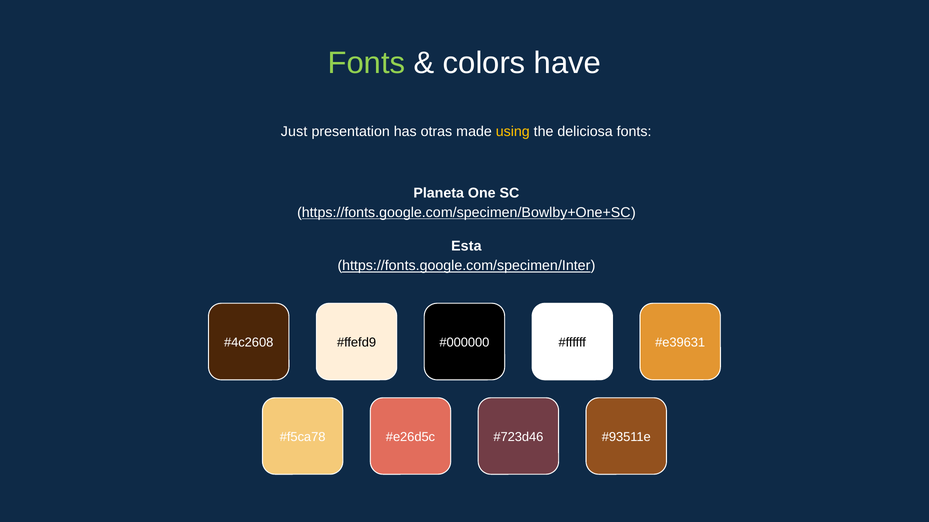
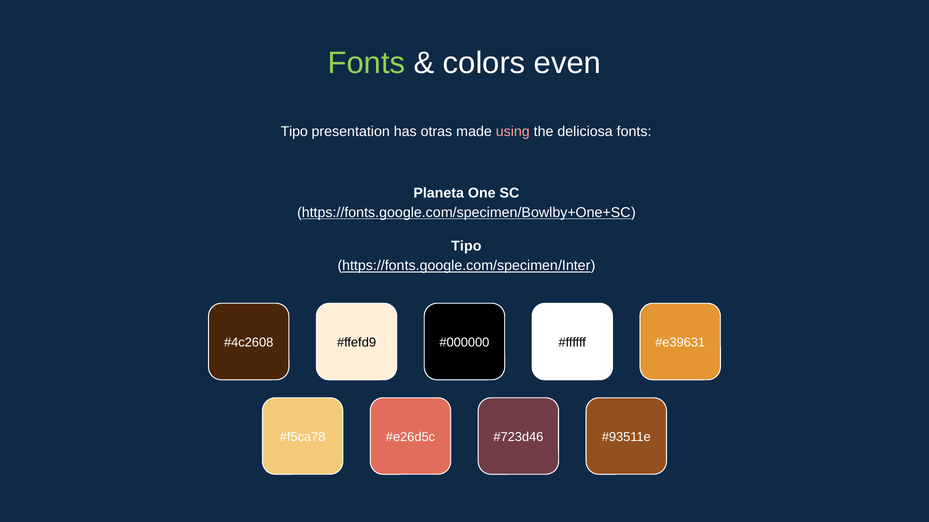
have: have -> even (568, 63)
Just: Just -> Tipo (294, 132)
using colour: yellow -> pink (513, 132)
Esta: Esta -> Tipo (466, 246)
